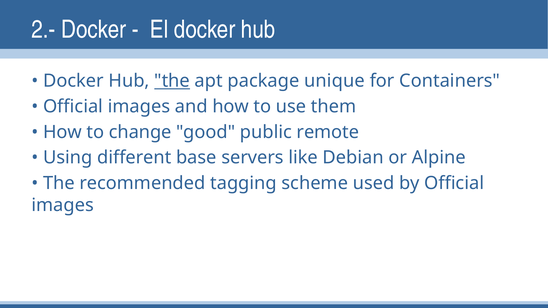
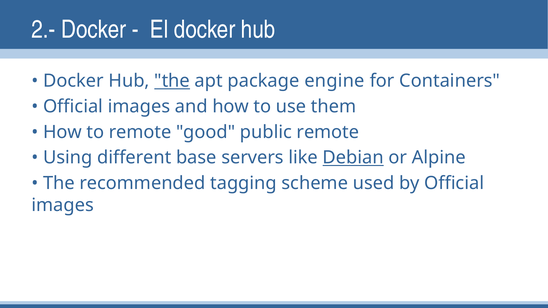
unique: unique -> engine (334, 81)
to change: change -> remote (140, 132)
Debian underline: none -> present (353, 158)
